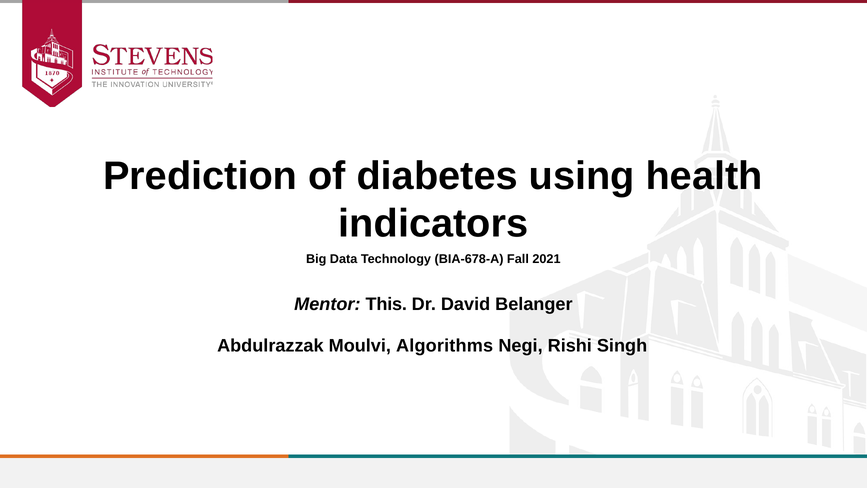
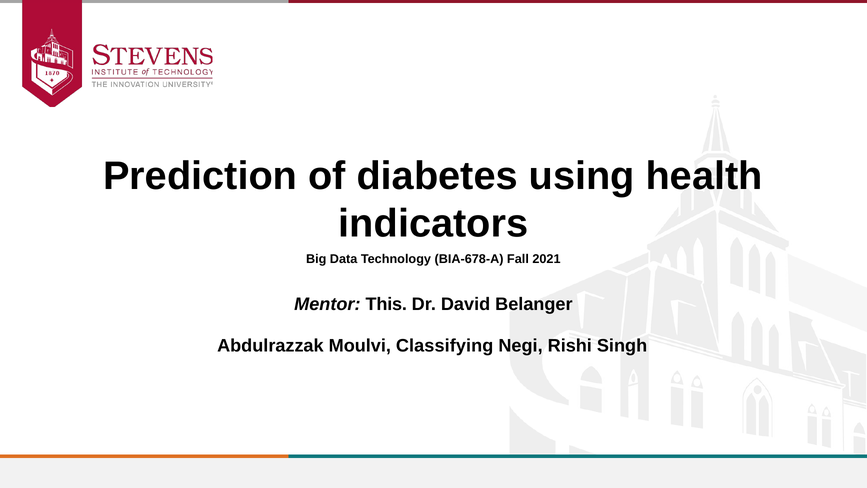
Algorithms: Algorithms -> Classifying (445, 345)
